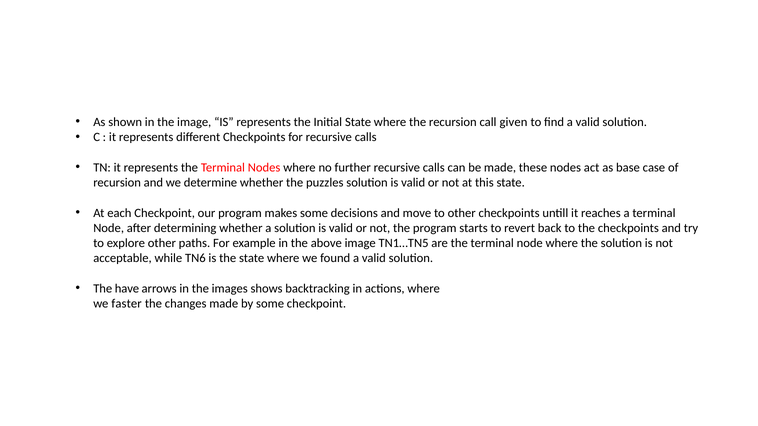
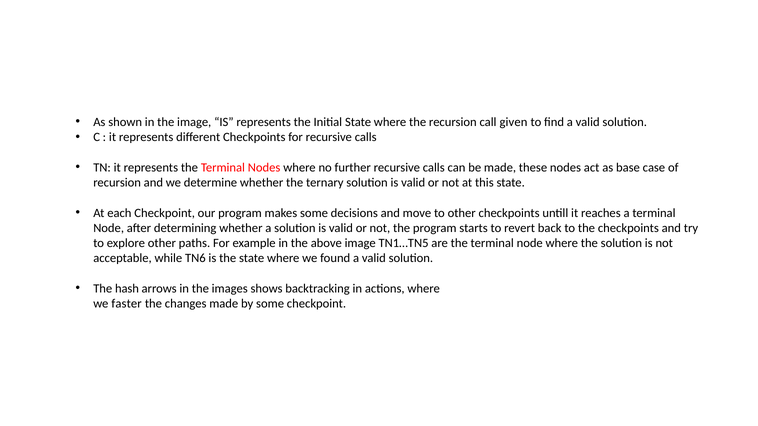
puzzles: puzzles -> ternary (325, 183)
have: have -> hash (127, 289)
